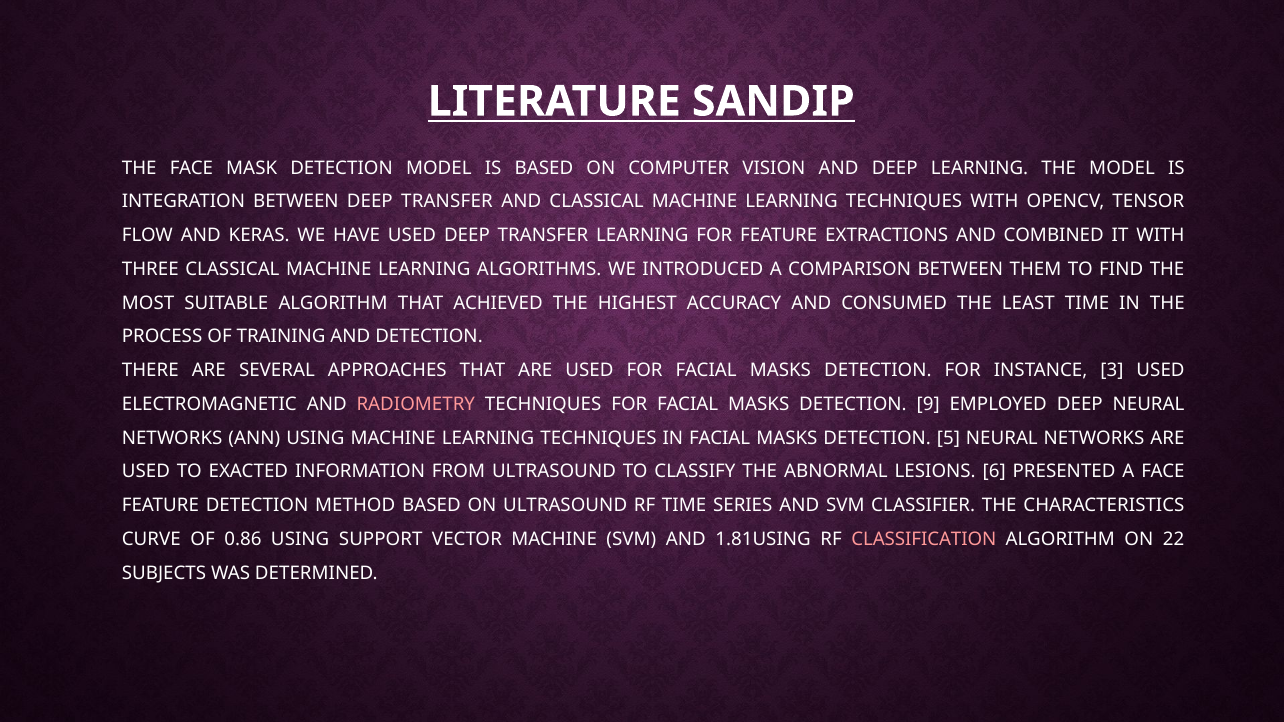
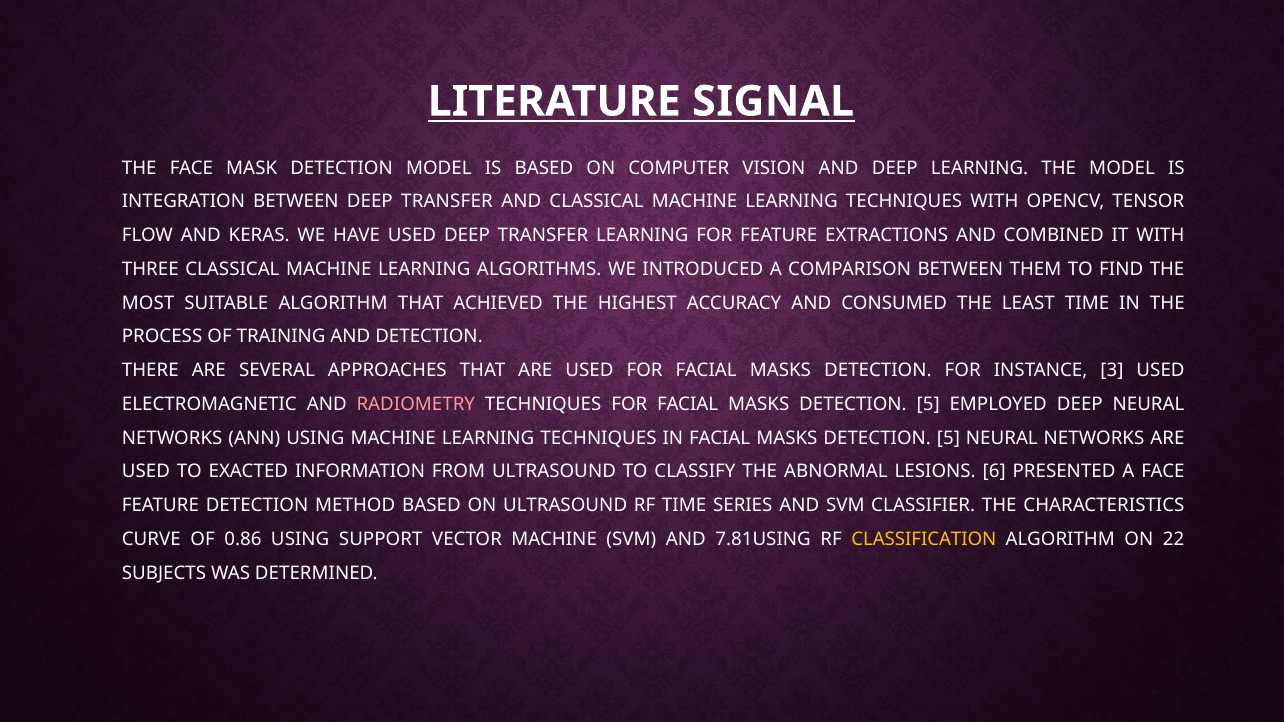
SANDIP: SANDIP -> SIGNAL (773, 101)
9: 9 -> 5 (928, 404)
1.81USING: 1.81USING -> 7.81USING (763, 540)
CLASSIFICATION colour: pink -> yellow (924, 540)
